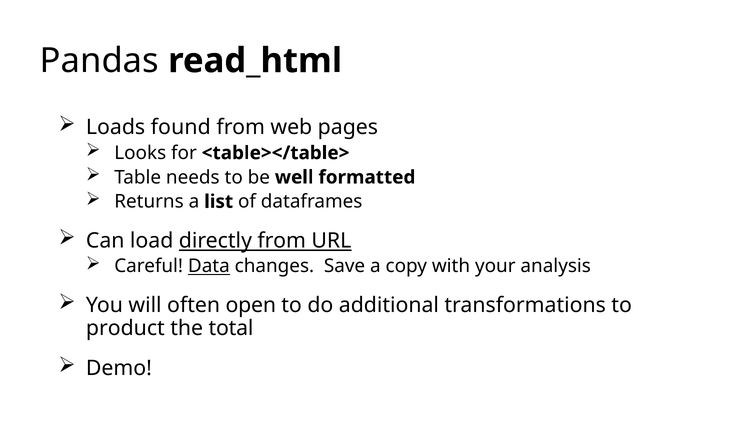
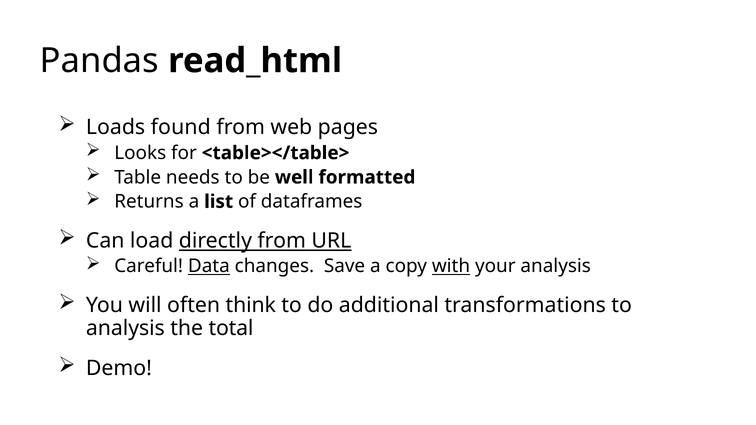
with underline: none -> present (451, 266)
open: open -> think (251, 305)
product: product -> analysis (125, 328)
